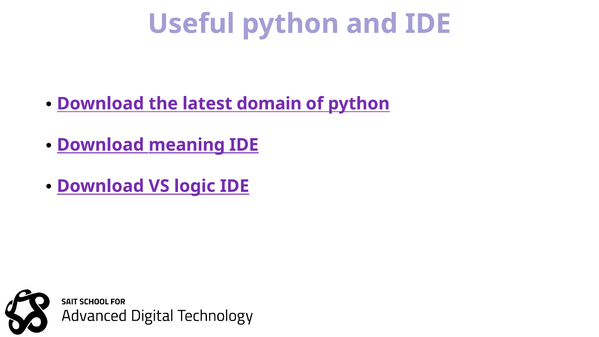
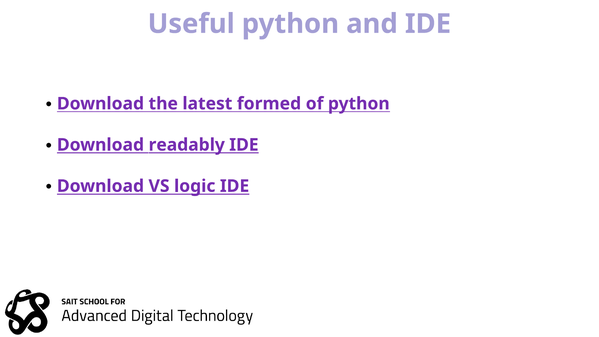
domain: domain -> formed (269, 104)
meaning: meaning -> readably (187, 145)
